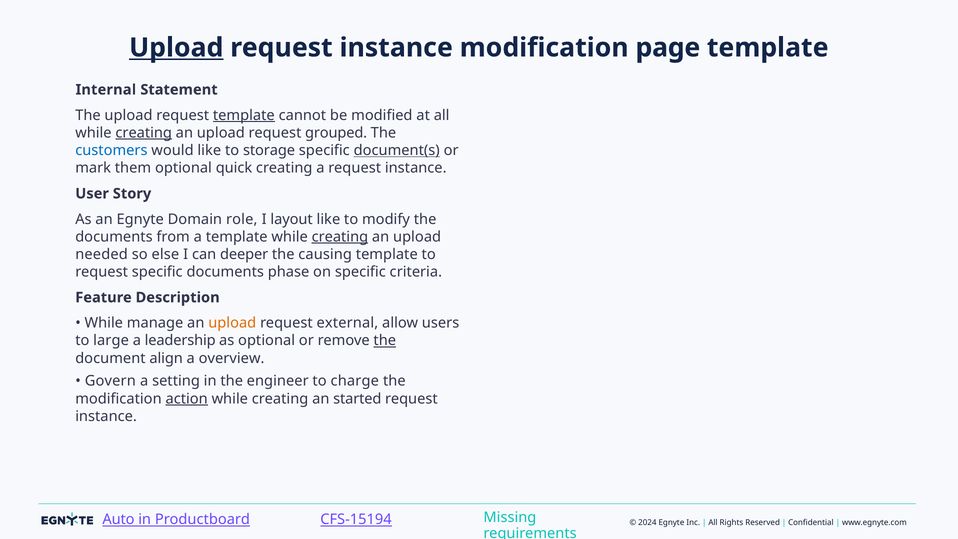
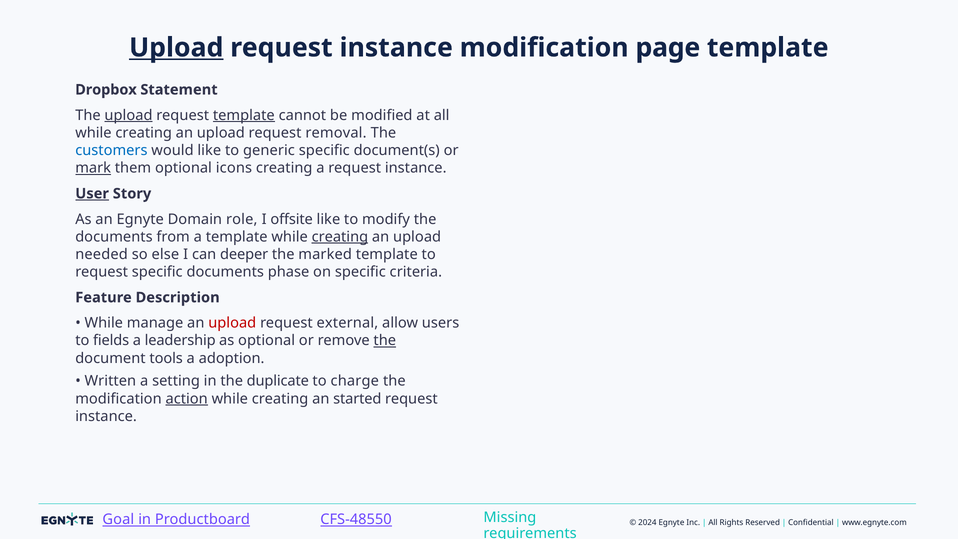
Internal: Internal -> Dropbox (106, 90)
upload underline: none -> present (128, 115)
creating underline: present -> none (144, 133)
grouped: grouped -> removal (336, 133)
storage: storage -> generic (269, 150)
document(s underline: present -> none (397, 150)
mark underline: none -> present (93, 168)
quick: quick -> icons (234, 168)
User underline: none -> present (92, 194)
layout: layout -> offsite (292, 219)
causing: causing -> marked (325, 254)
upload colour: orange -> red (232, 323)
large: large -> fields (111, 341)
align: align -> tools (166, 358)
overview: overview -> adoption (232, 358)
Govern: Govern -> Written (110, 381)
engineer: engineer -> duplicate (278, 381)
Auto: Auto -> Goal (118, 519)
CFS-15194: CFS-15194 -> CFS-48550 (356, 519)
